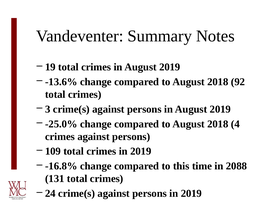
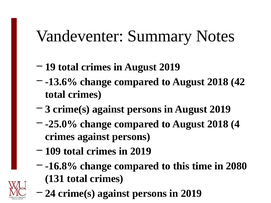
92: 92 -> 42 (238, 82)
2088: 2088 -> 2080 (236, 166)
